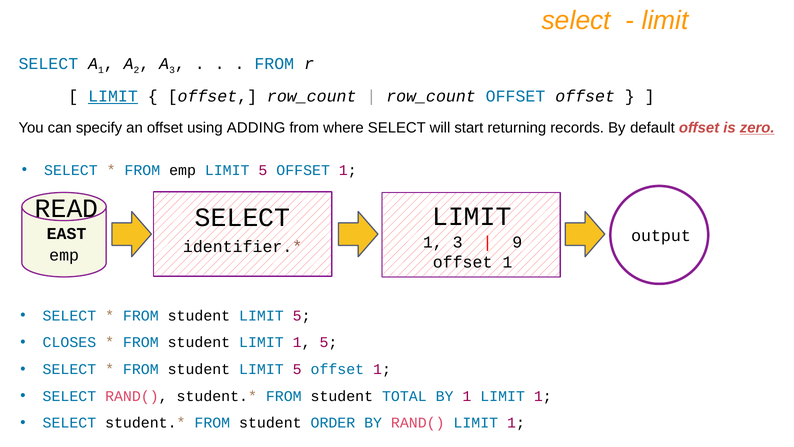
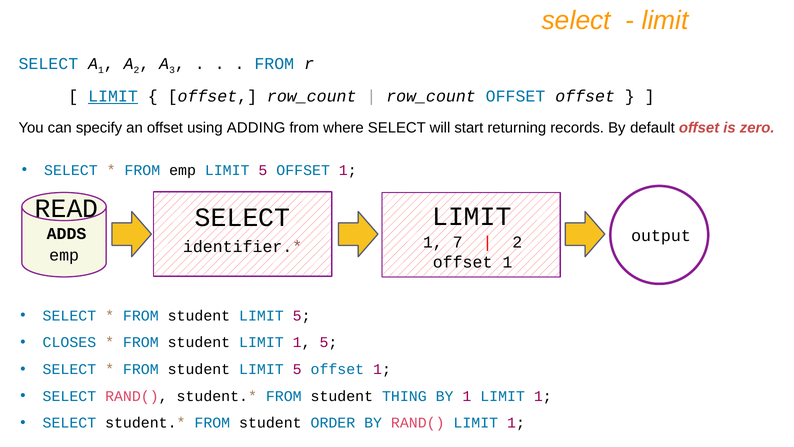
zero underline: present -> none (757, 128)
EAST: EAST -> ADDS (67, 233)
1 3: 3 -> 7 (458, 242)
9: 9 -> 2 (517, 242)
TOTAL: TOTAL -> THING (404, 396)
